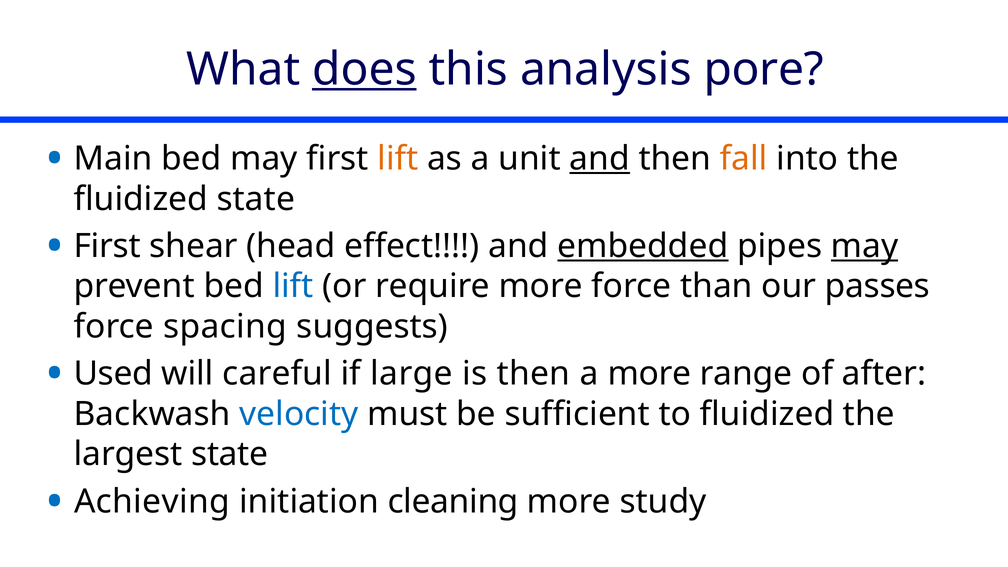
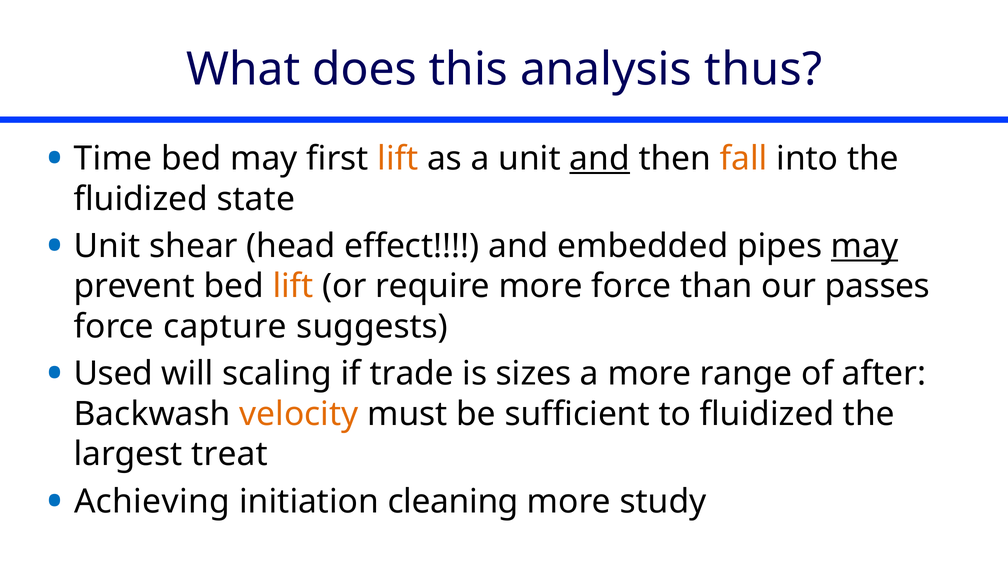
does underline: present -> none (364, 69)
pore: pore -> thus (763, 69)
Main: Main -> Time (113, 159)
First: First -> Unit (107, 246)
embedded underline: present -> none (643, 246)
lift colour: blue -> orange (293, 286)
spacing: spacing -> capture (225, 327)
careful: careful -> scaling (277, 374)
large: large -> trade (412, 374)
is then: then -> sizes (534, 374)
velocity colour: blue -> orange (299, 414)
largest state: state -> treat (230, 454)
